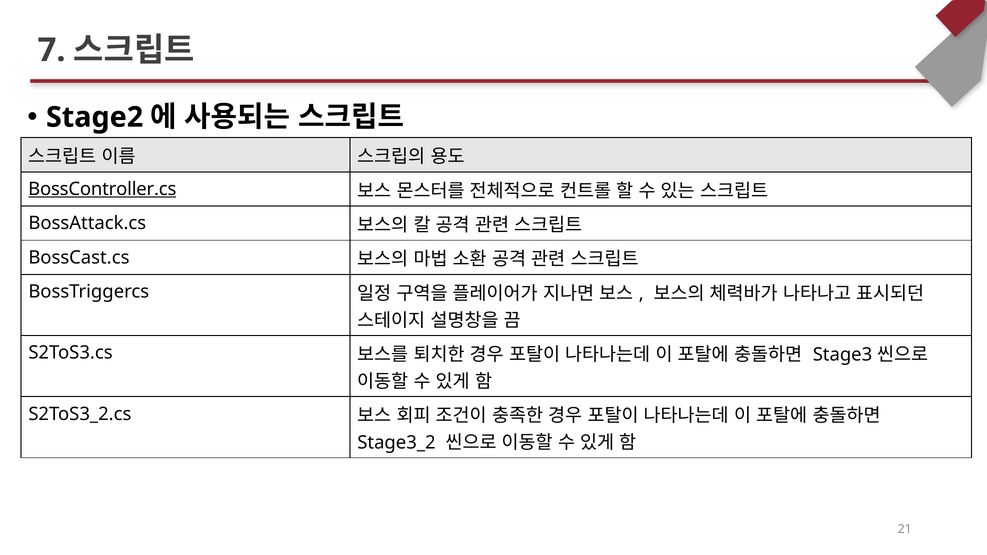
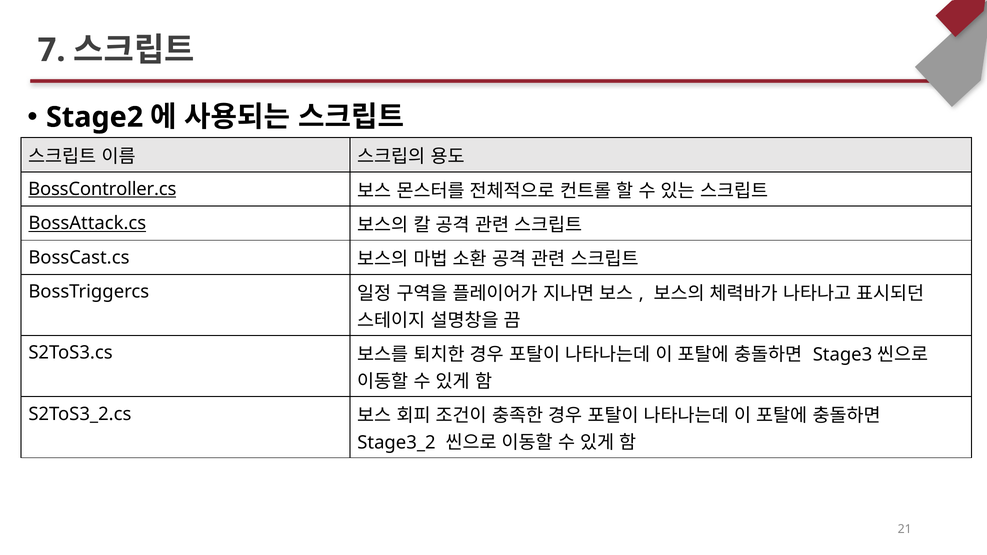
BossAttack.cs underline: none -> present (87, 223)
